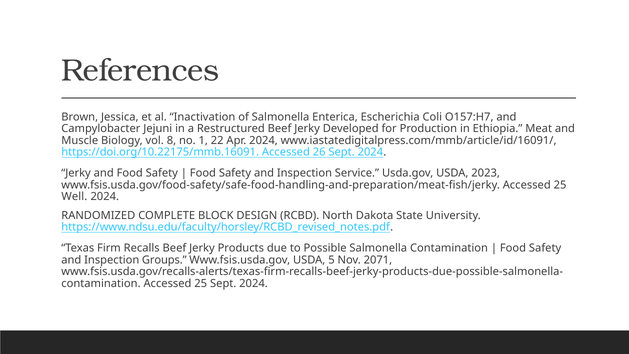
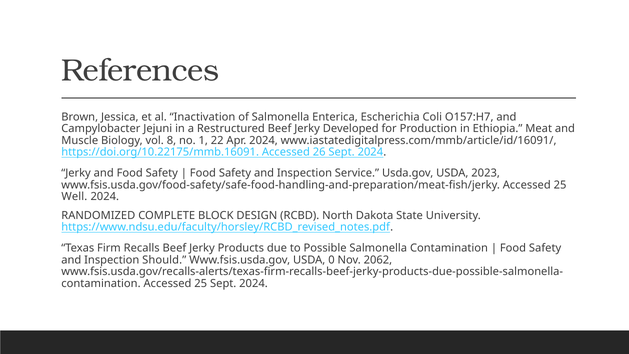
Groups: Groups -> Should (164, 260)
5: 5 -> 0 (331, 260)
2071: 2071 -> 2062 (378, 260)
